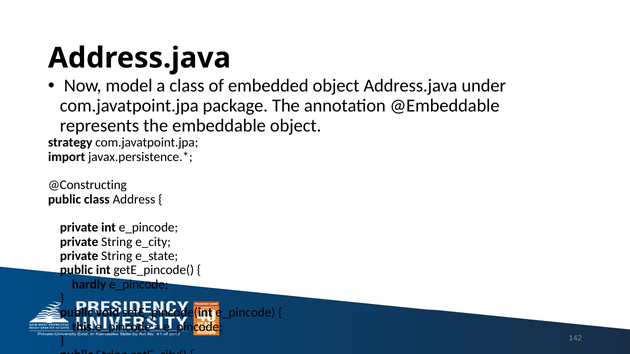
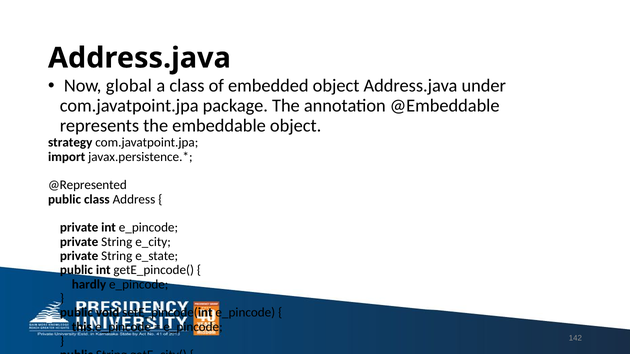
model: model -> global (129, 86)
@Constructing: @Constructing -> @Represented (87, 185)
